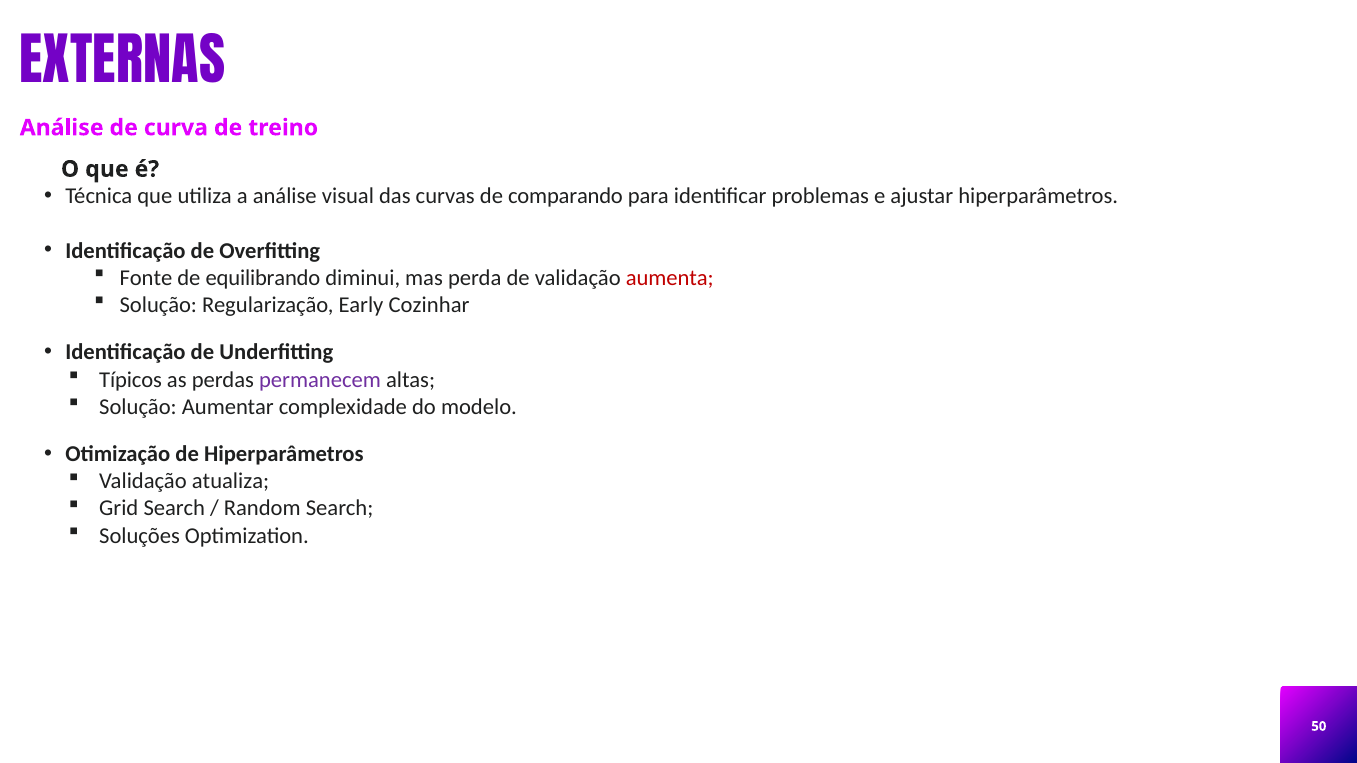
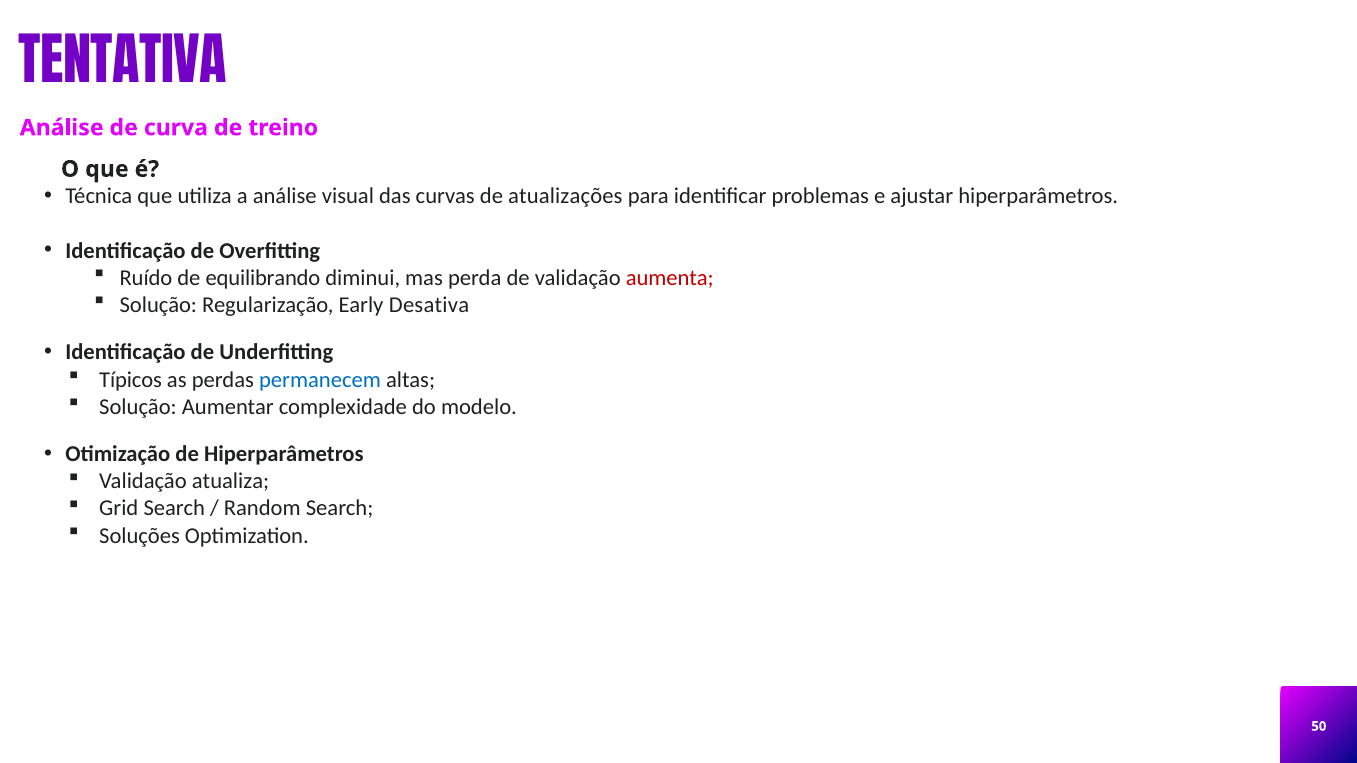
EXTERNAS: EXTERNAS -> TENTATIVA (123, 64)
comparando: comparando -> atualizações (565, 197)
Fonte: Fonte -> Ruído (146, 278)
Cozinhar: Cozinhar -> Desativa (429, 305)
permanecem colour: purple -> blue (320, 380)
